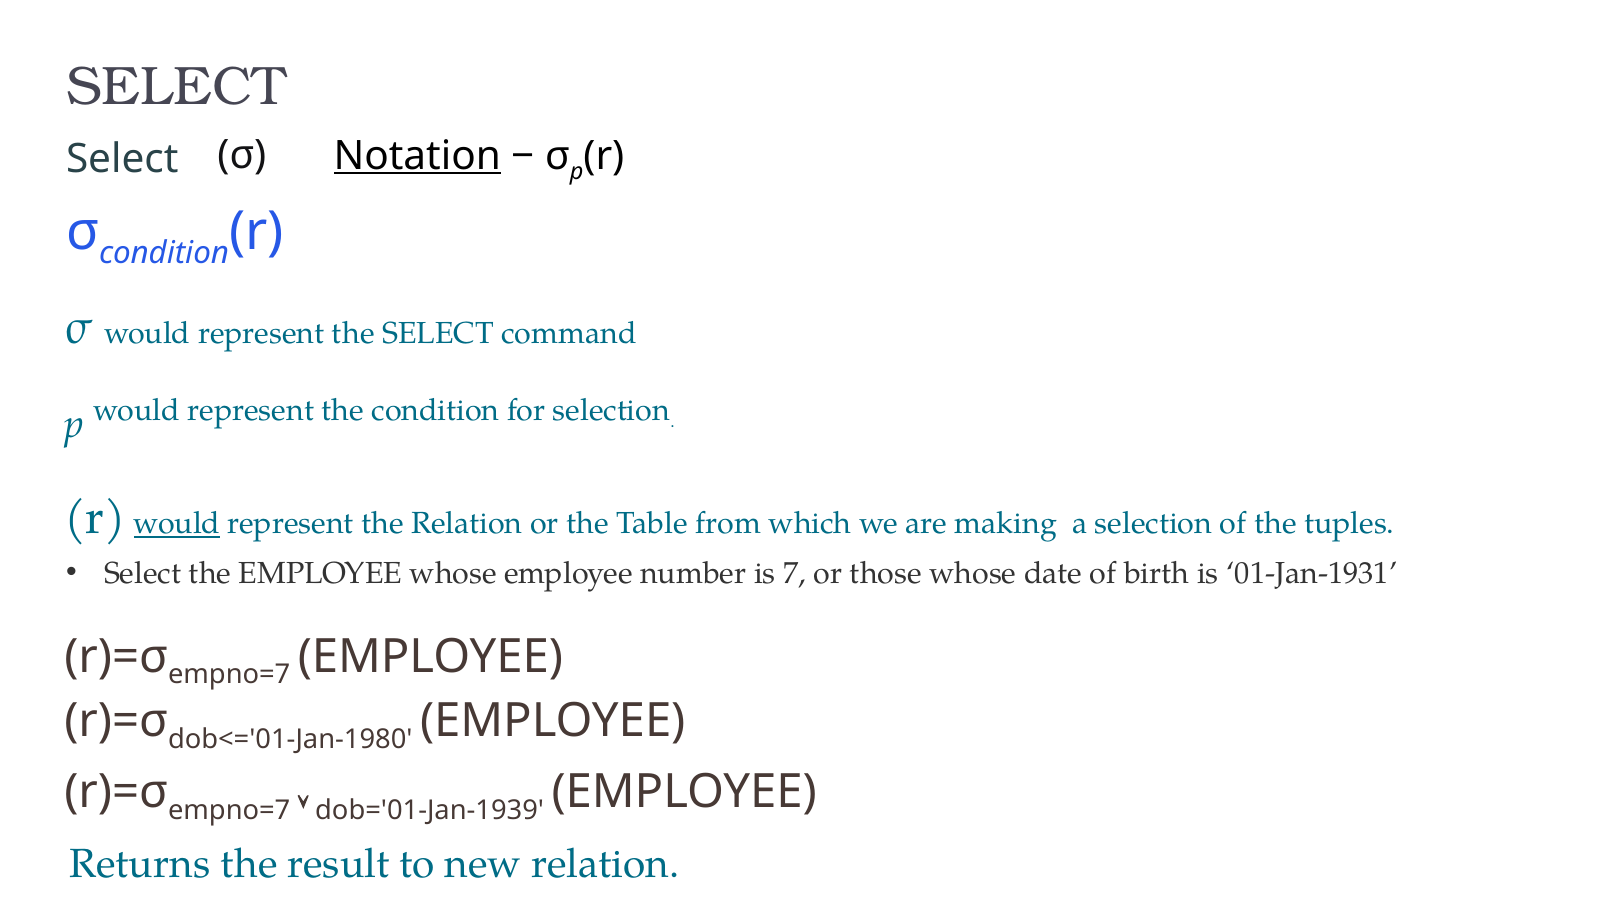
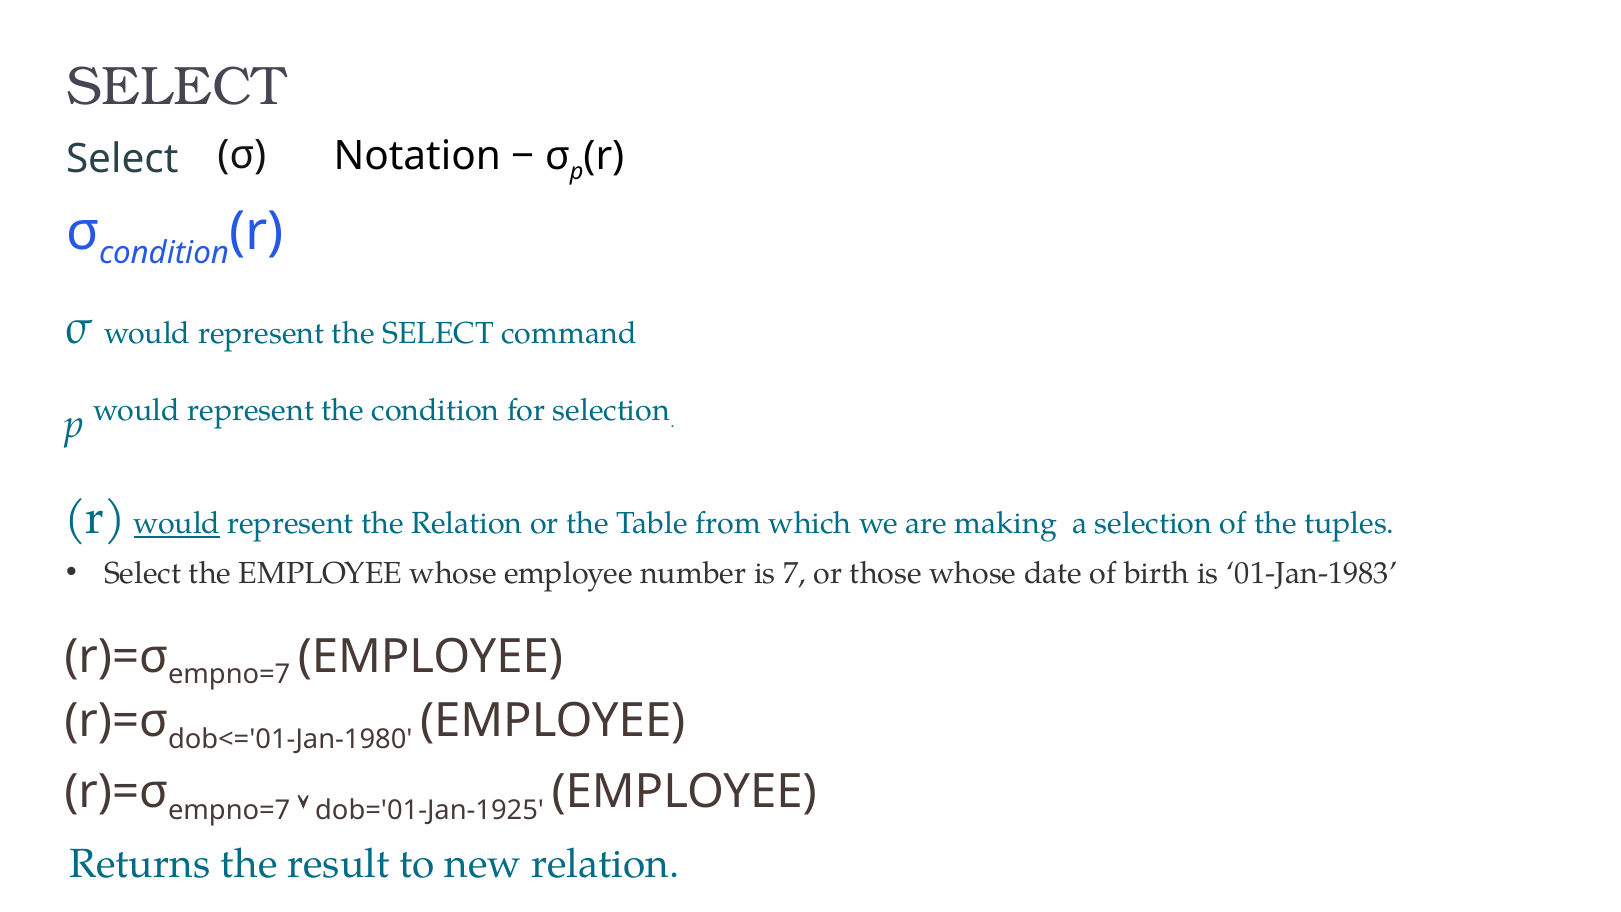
Notation underline: present -> none (417, 156)
01-Jan-1931: 01-Jan-1931 -> 01-Jan-1983 (1312, 573)
dob='01-Jan-1939: dob='01-Jan-1939 -> dob='01-Jan-1925 (430, 811)
